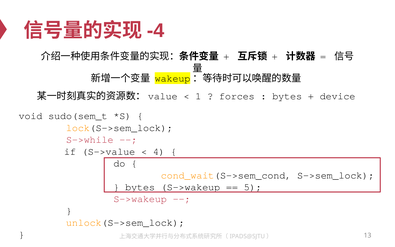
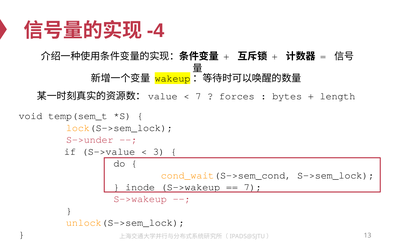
1: 1 -> 7 (198, 96)
device: device -> length (338, 96)
sudo(sem_t: sudo(sem_t -> temp(sem_t (78, 116)
S->while: S->while -> S->under (90, 140)
4: 4 -> 3 (159, 151)
bytes: bytes -> inode (140, 187)
5: 5 -> 7 (253, 187)
